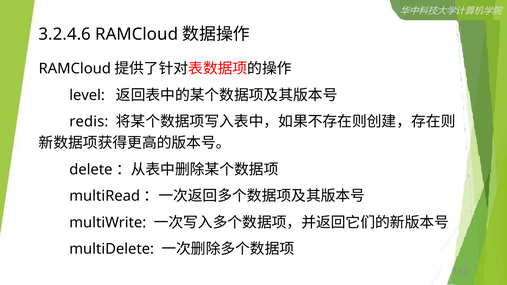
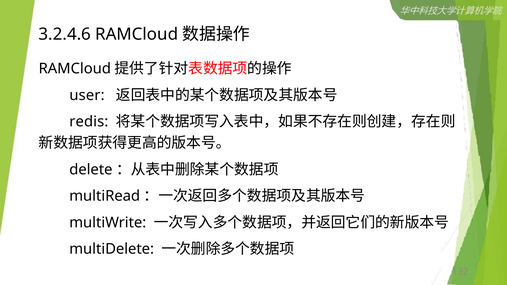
level: level -> user (87, 95)
